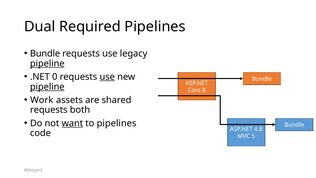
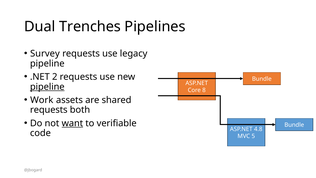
Required: Required -> Trenches (90, 27)
Bundle: Bundle -> Survey (45, 53)
pipeline underline: present -> none (47, 63)
0: 0 -> 2 (55, 77)
use underline: present -> none (107, 77)
to pipelines: pipelines -> verifiable (117, 123)
